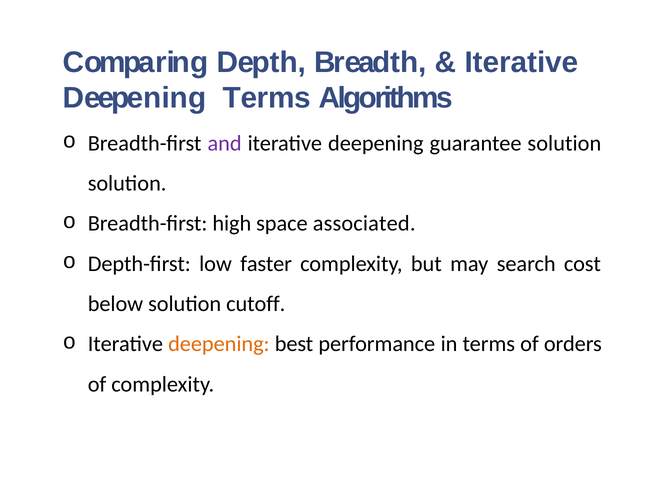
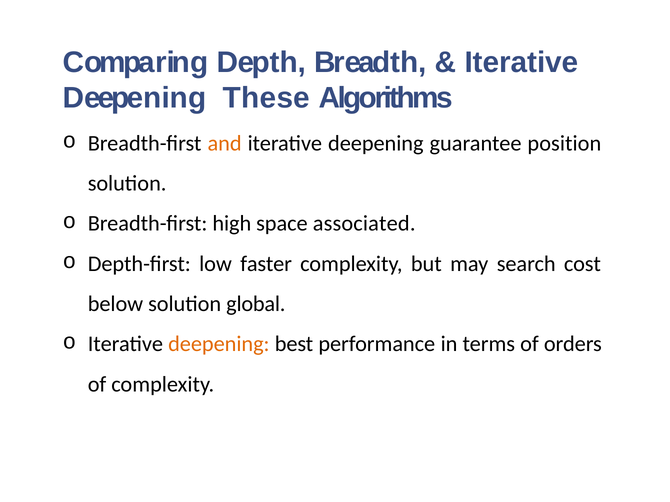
Deepening Terms: Terms -> These (266, 98)
and colour: purple -> orange (225, 143)
guarantee solution: solution -> position (564, 143)
cutoff: cutoff -> global (256, 304)
